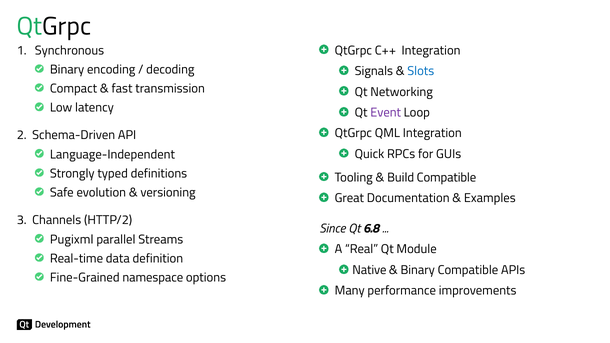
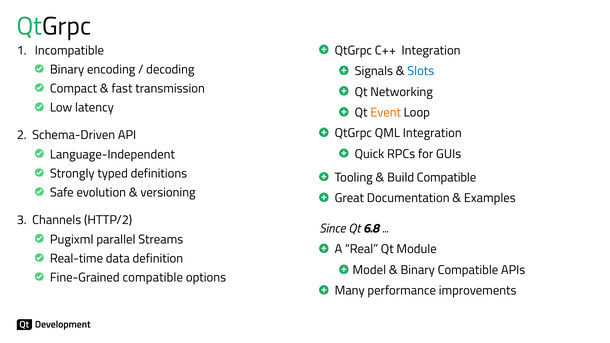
Synchronous: Synchronous -> Incompatible (69, 50)
Event colour: purple -> orange (386, 113)
Native: Native -> Model (369, 270)
Fine-Grained namespace: namespace -> compatible (153, 278)
